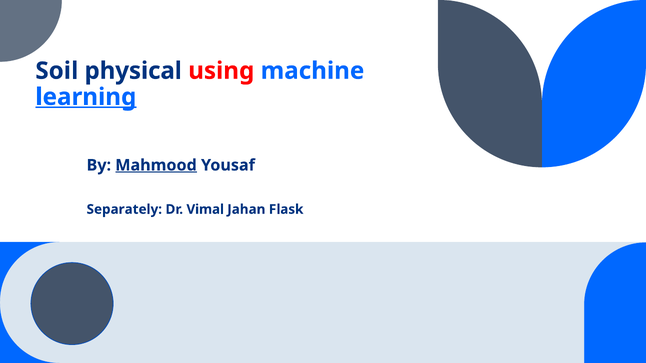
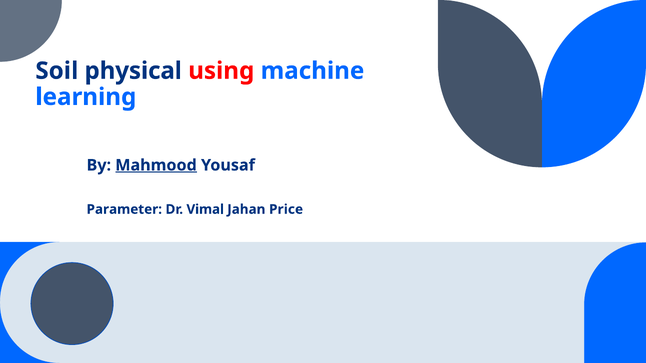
learning underline: present -> none (86, 97)
Separately: Separately -> Parameter (124, 210)
Flask: Flask -> Price (286, 210)
